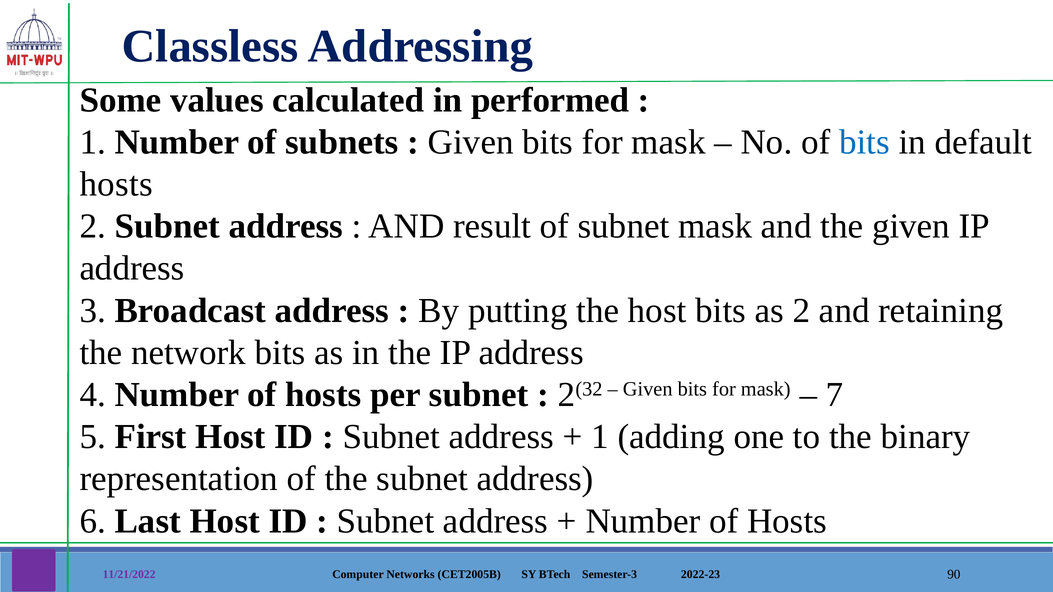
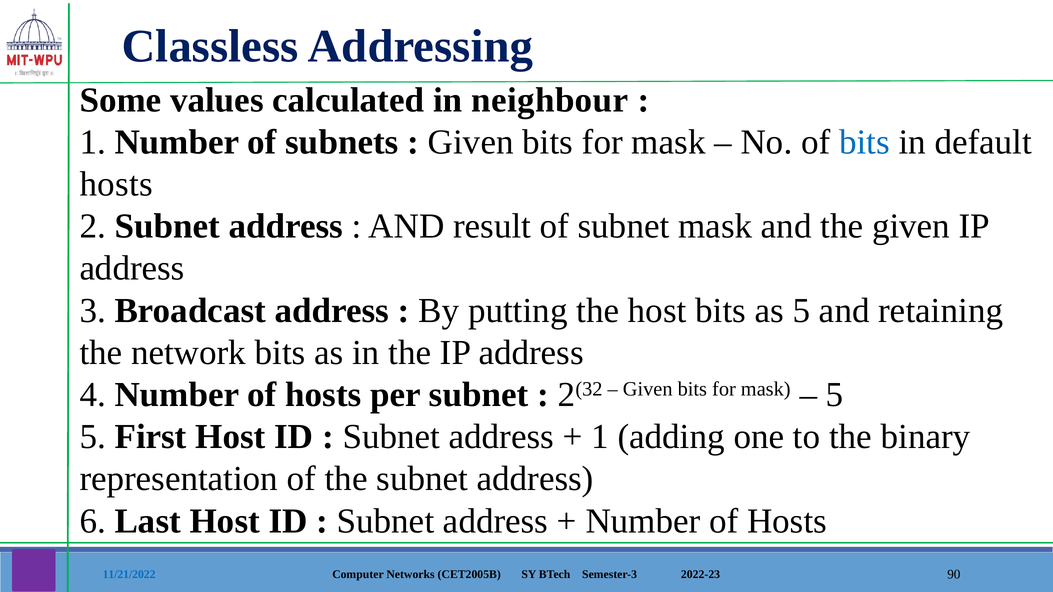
performed: performed -> neighbour (550, 100)
as 2: 2 -> 5 (801, 311)
7: 7 -> 5 (835, 395)
11/21/2022 colour: purple -> blue (129, 575)
